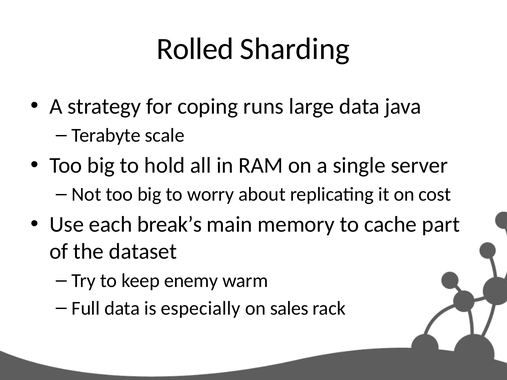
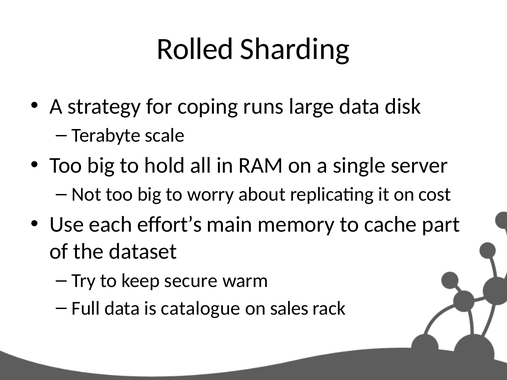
java: java -> disk (403, 106)
break’s: break’s -> effort’s (170, 225)
enemy: enemy -> secure (191, 281)
especially: especially -> catalogue (201, 308)
